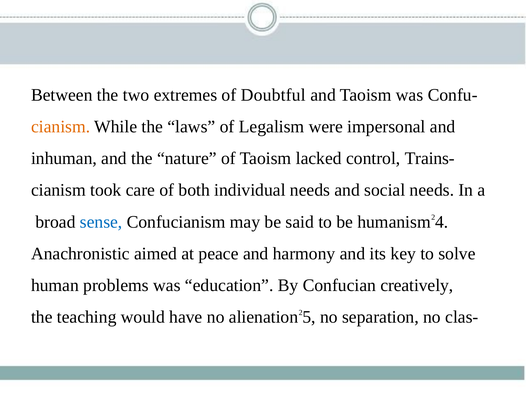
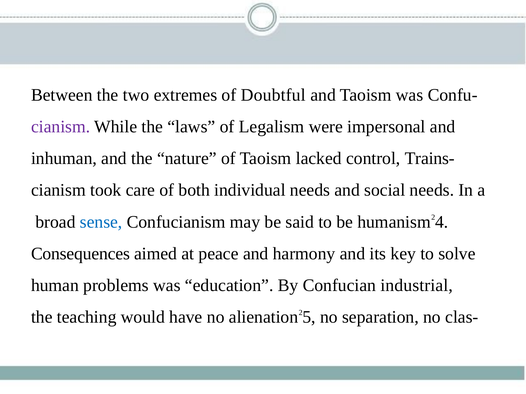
cianism colour: orange -> purple (61, 126)
Anachronistic: Anachronistic -> Consequences (80, 253)
creatively: creatively -> industrial (417, 285)
